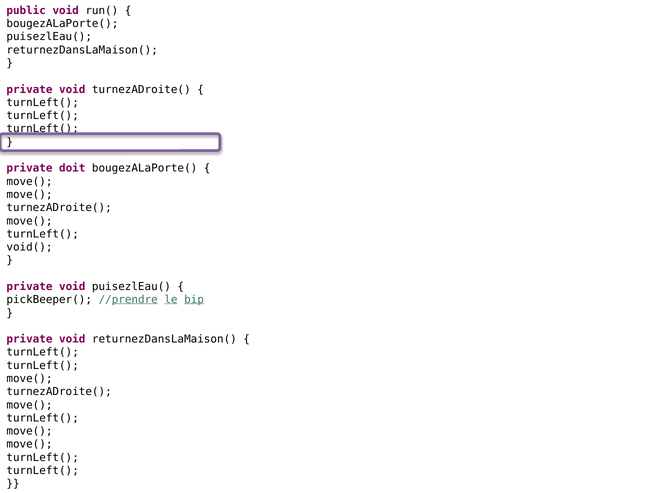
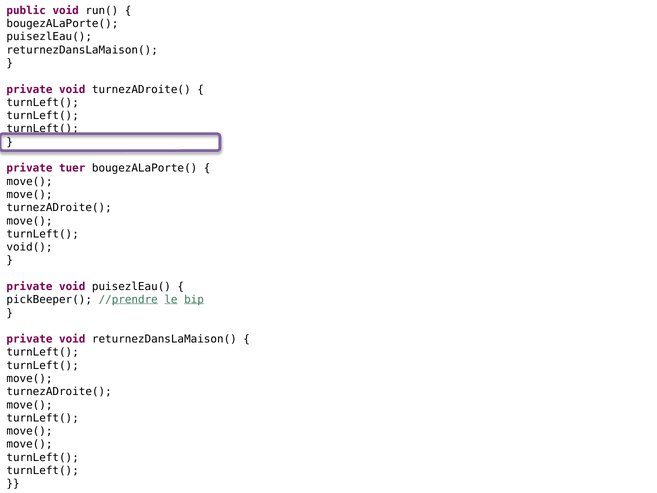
doit: doit -> tuer (72, 168)
